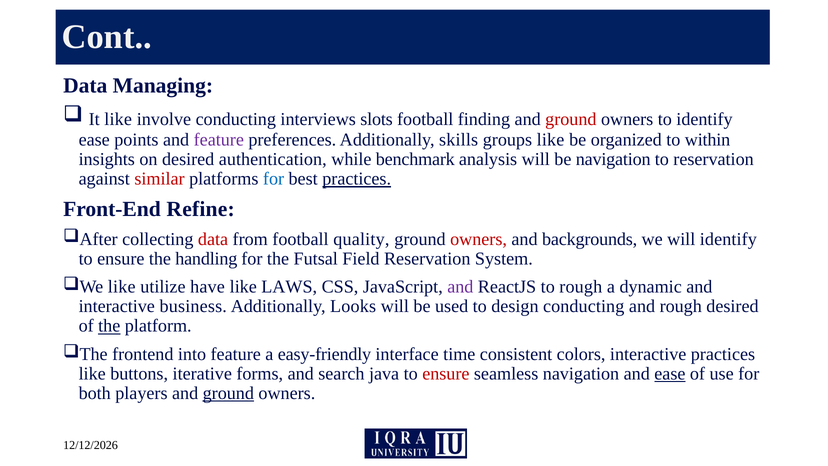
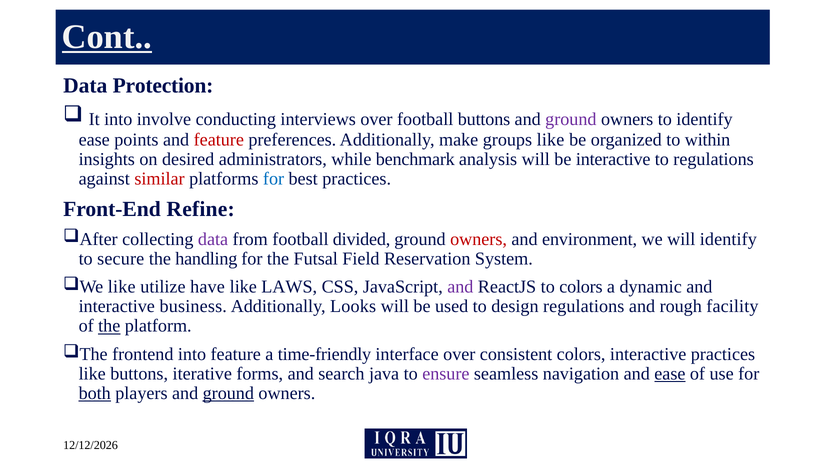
Cont underline: none -> present (107, 37)
Managing: Managing -> Protection (163, 85)
It like: like -> into (118, 119)
interviews slots: slots -> over (376, 119)
football finding: finding -> buttons (484, 119)
ground colour: red -> purple (571, 119)
feature colour: purple -> red (219, 140)
skills: skills -> make (459, 140)
authentication: authentication -> administrators (273, 159)
be navigation: navigation -> interactive (613, 159)
to reservation: reservation -> regulations (714, 159)
practices underline: present -> none (357, 179)
data colour: red -> purple (213, 239)
quality: quality -> divided (362, 239)
backgrounds: backgrounds -> environment (590, 239)
ensure: ensure -> secure (121, 259)
to rough: rough -> colors (581, 287)
design conducting: conducting -> regulations (584, 306)
rough desired: desired -> facility (732, 306)
easy-friendly: easy-friendly -> time-friendly (325, 354)
interface time: time -> over (459, 354)
ensure colour: red -> purple (446, 374)
both underline: none -> present (95, 393)
